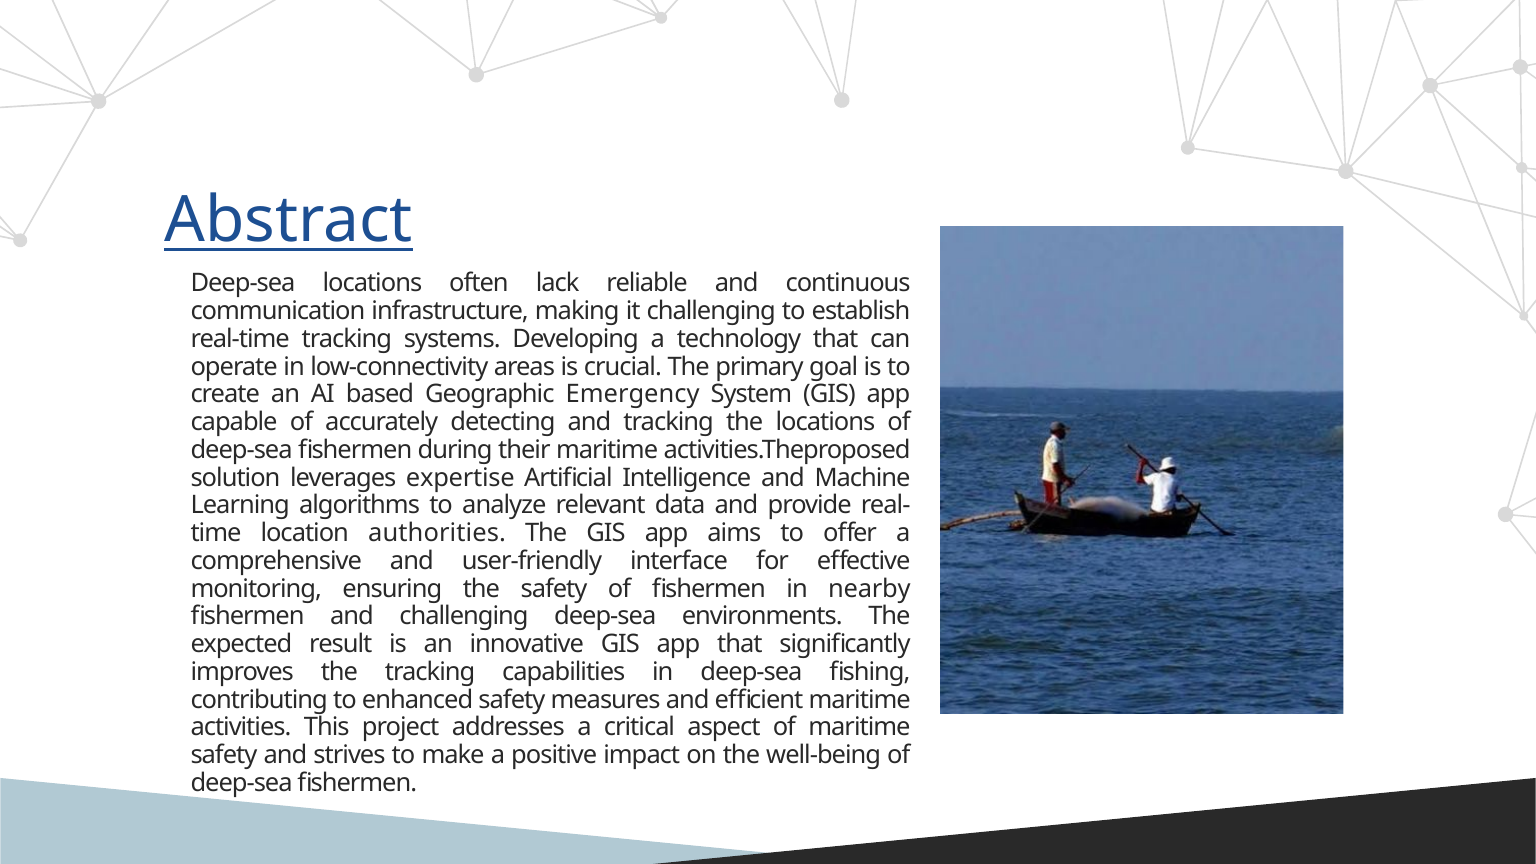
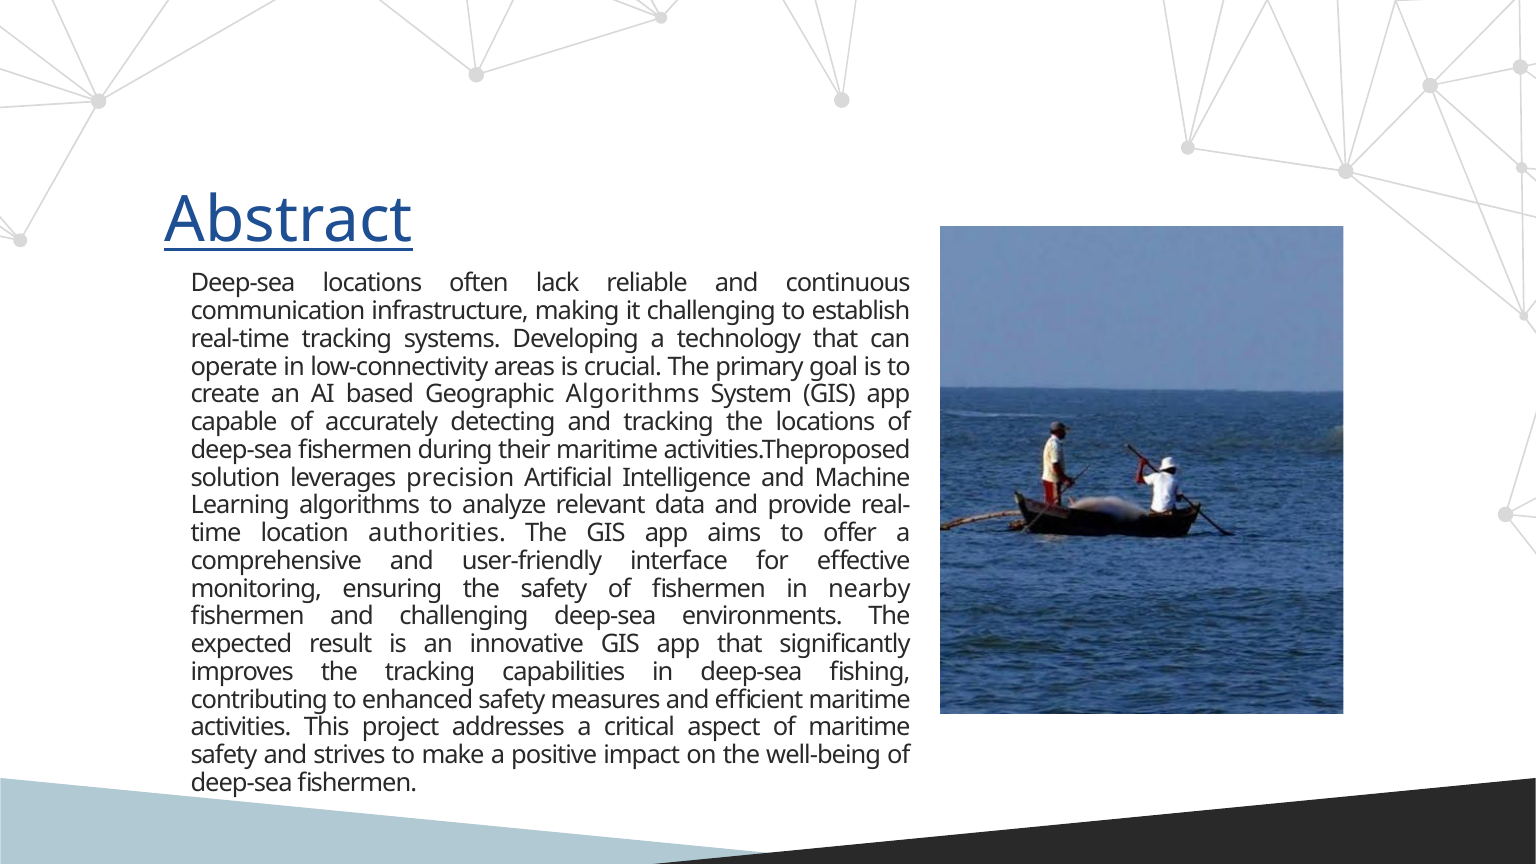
Geographic Emergency: Emergency -> Algorithms (633, 394)
expertise: expertise -> precision (460, 478)
